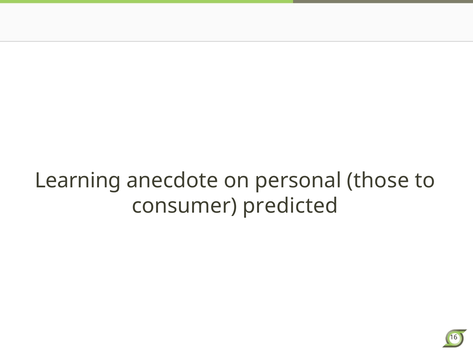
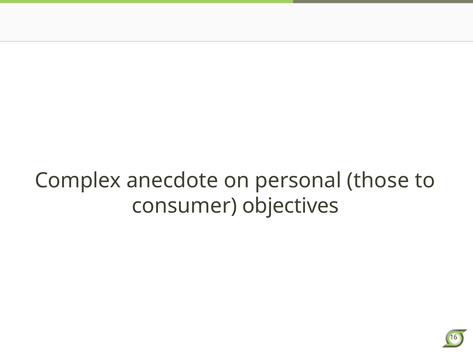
Learning: Learning -> Complex (78, 180)
predicted: predicted -> objectives (291, 206)
